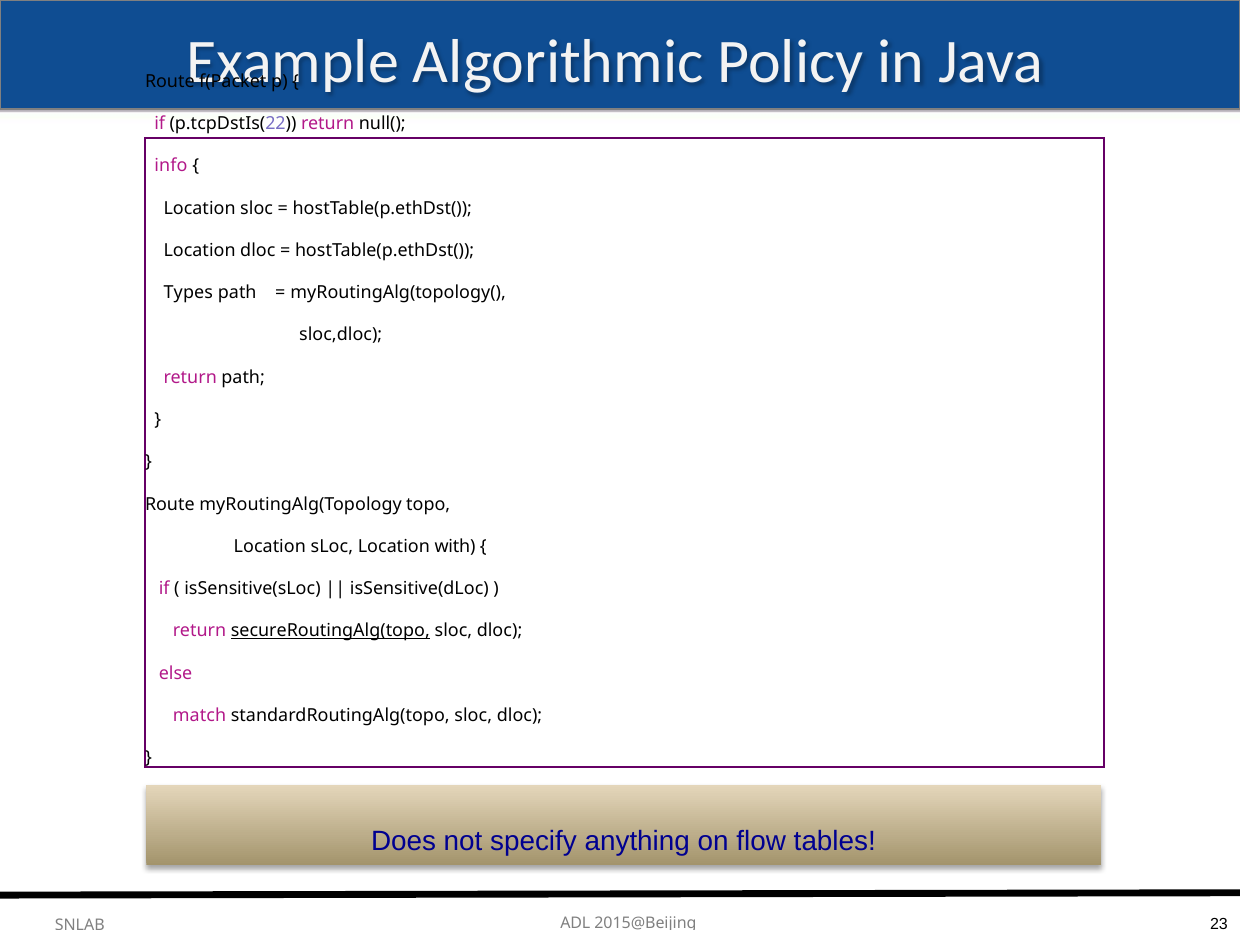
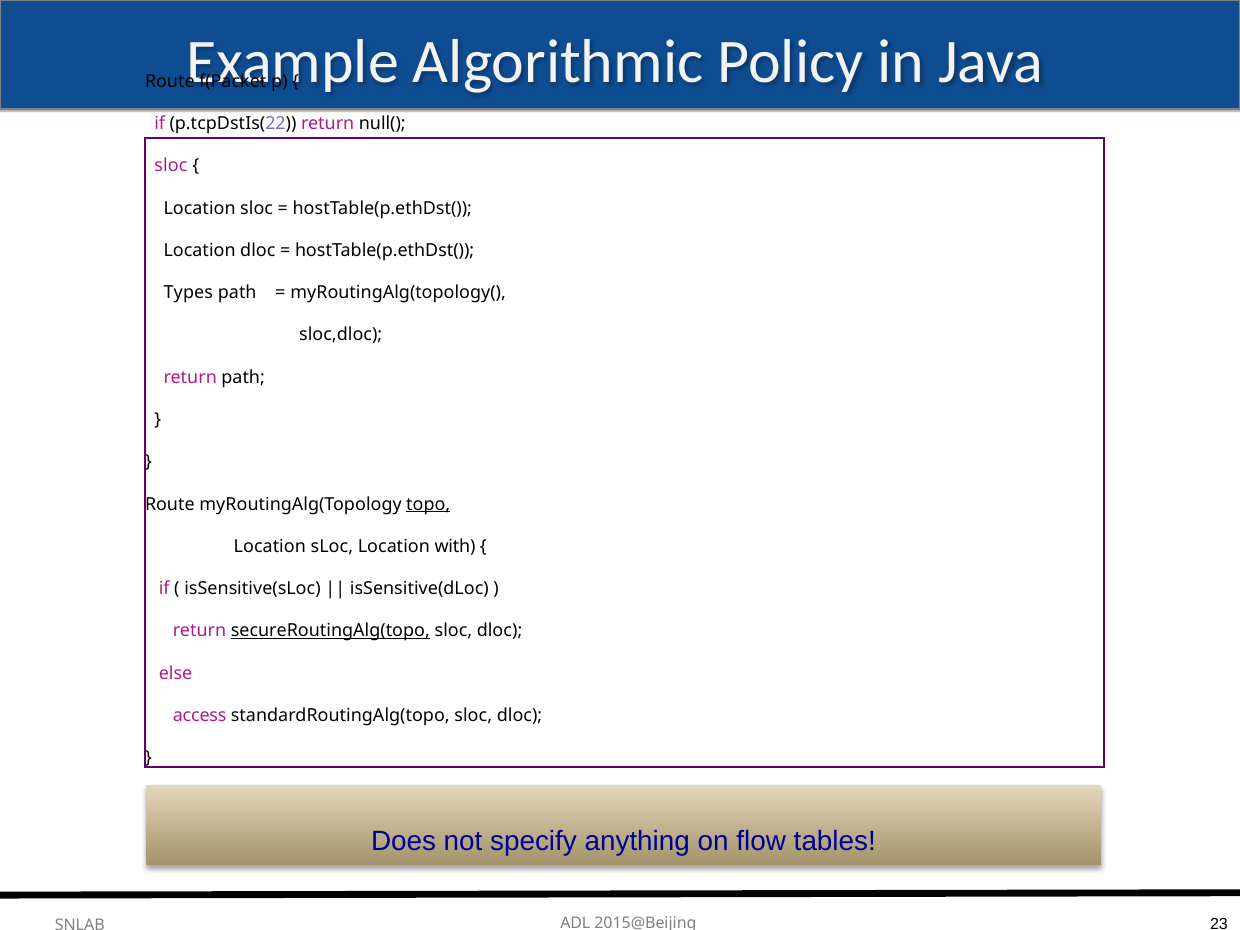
info: info -> sloc (171, 166)
topo underline: none -> present (428, 504)
match: match -> access (200, 716)
